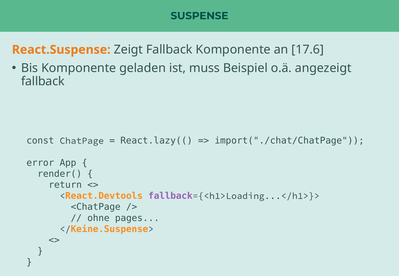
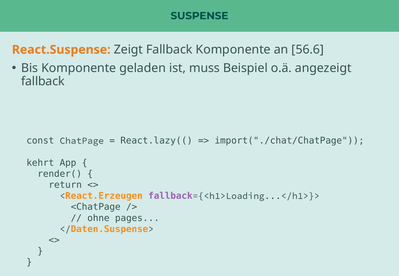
17.6: 17.6 -> 56.6 (308, 50)
error: error -> kehrt (40, 163)
React.Devtools: React.Devtools -> React.Erzeugen (104, 196)
Keine.Suspense: Keine.Suspense -> Daten.Suspense (109, 229)
